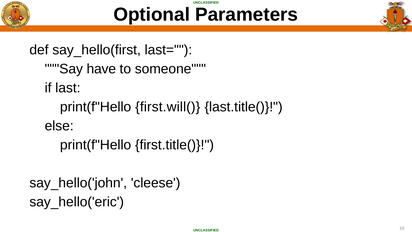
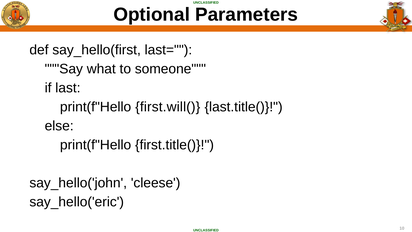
have: have -> what (101, 69)
